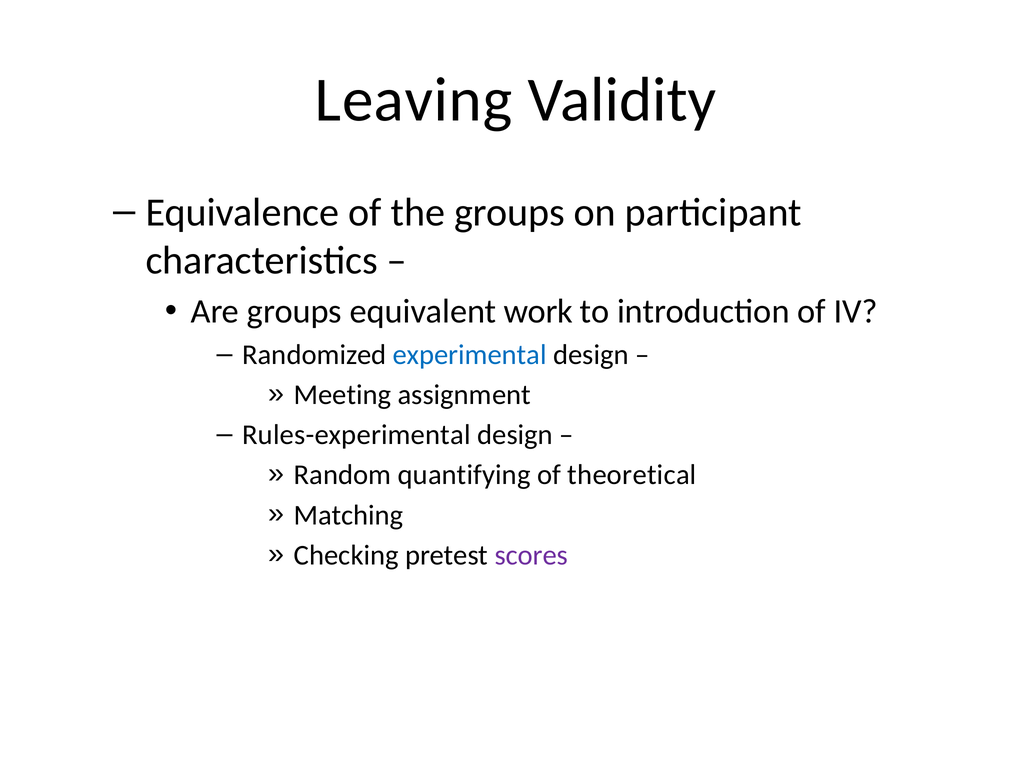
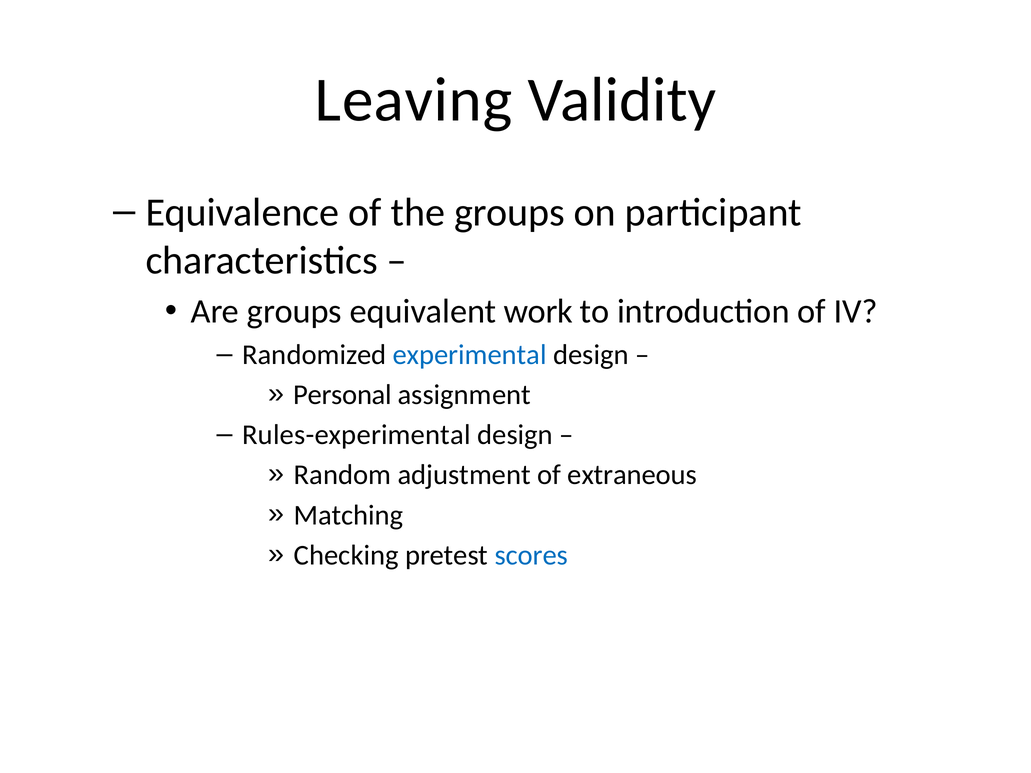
Meeting: Meeting -> Personal (343, 395)
quantifying: quantifying -> adjustment (464, 475)
theoretical: theoretical -> extraneous (632, 475)
scores colour: purple -> blue (531, 555)
